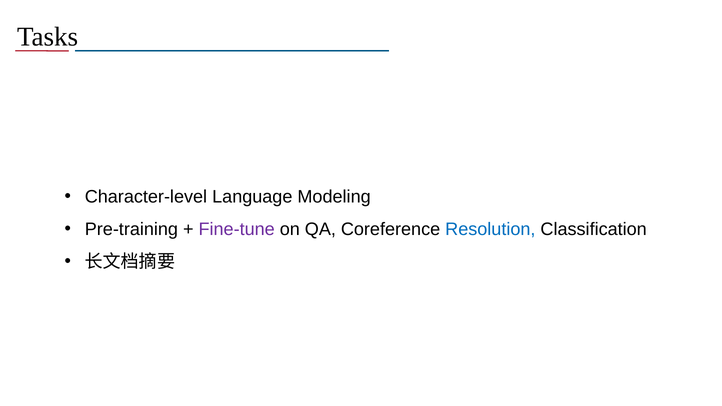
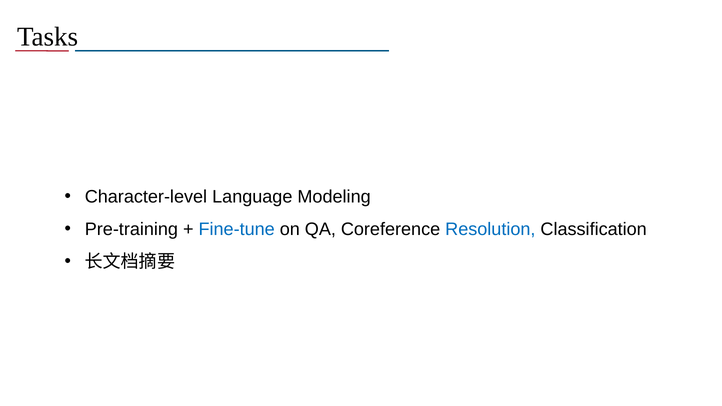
Fine-tune colour: purple -> blue (237, 229)
